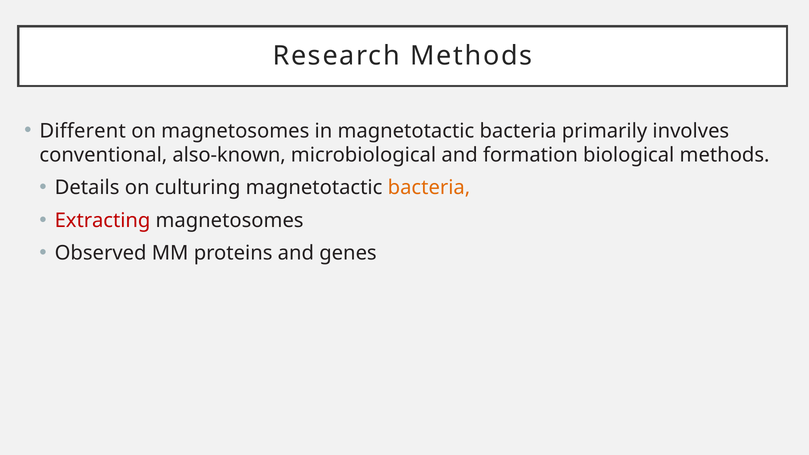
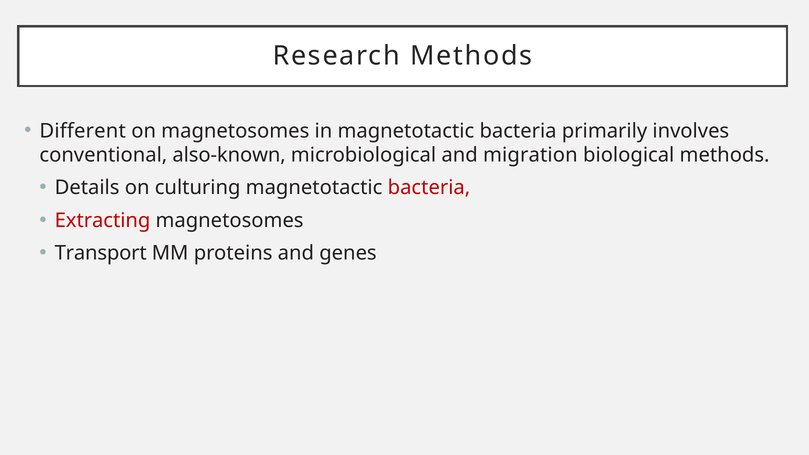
formation: formation -> migration (530, 155)
bacteria colour: orange -> red (429, 188)
Observed: Observed -> Transport (101, 253)
